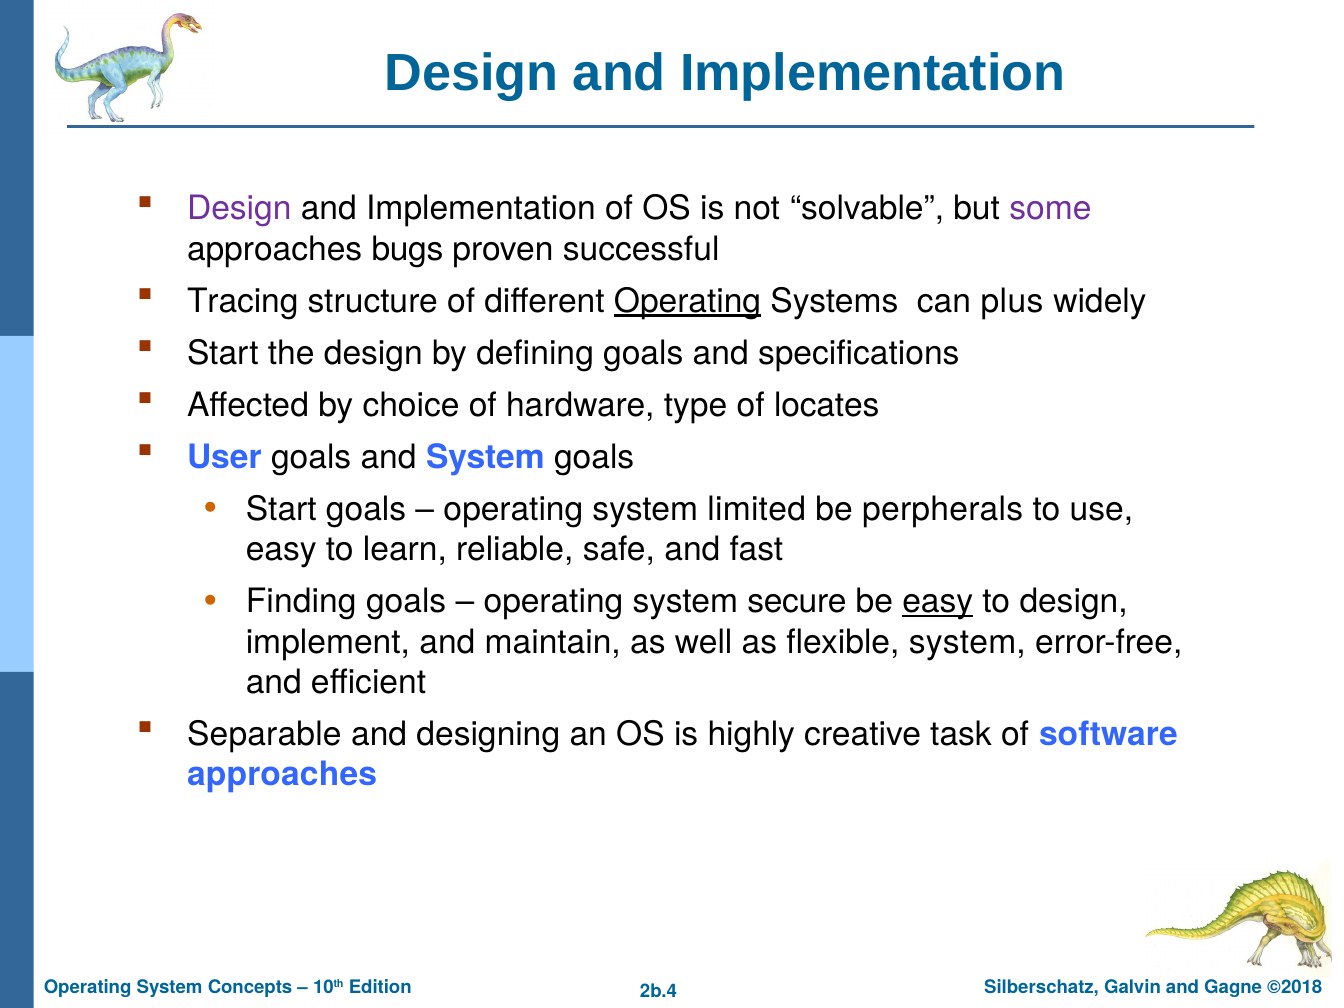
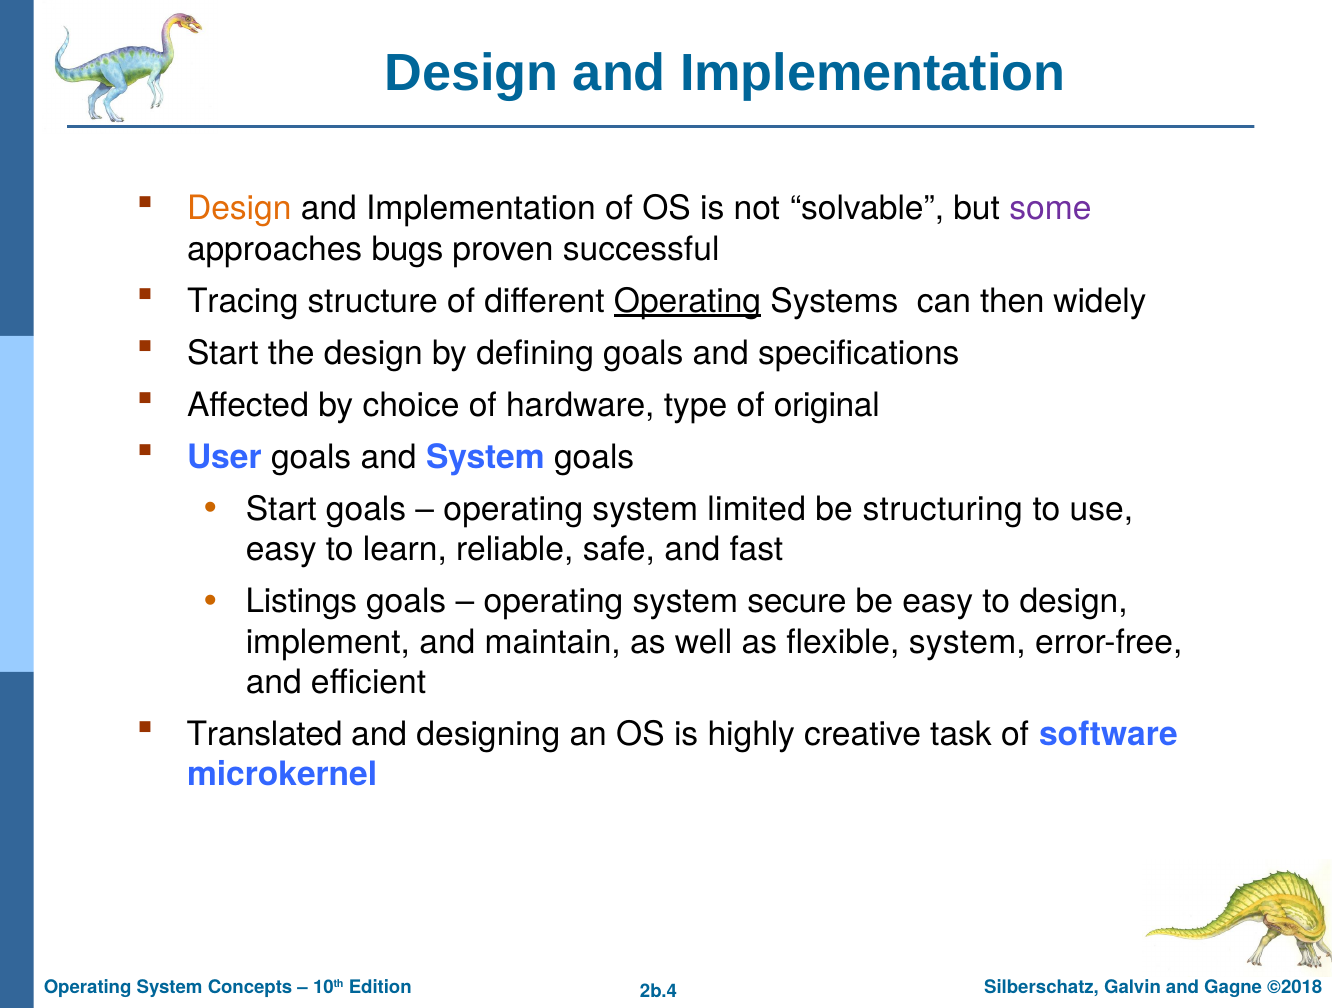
Design colour: purple -> orange (239, 209)
plus: plus -> then (1012, 301)
locates: locates -> original (827, 405)
perpherals: perpherals -> structuring (943, 509)
Finding: Finding -> Listings (301, 602)
easy underline: present -> none (938, 602)
Separable: Separable -> Translated (265, 734)
approaches: approaches -> microkernel (282, 775)
